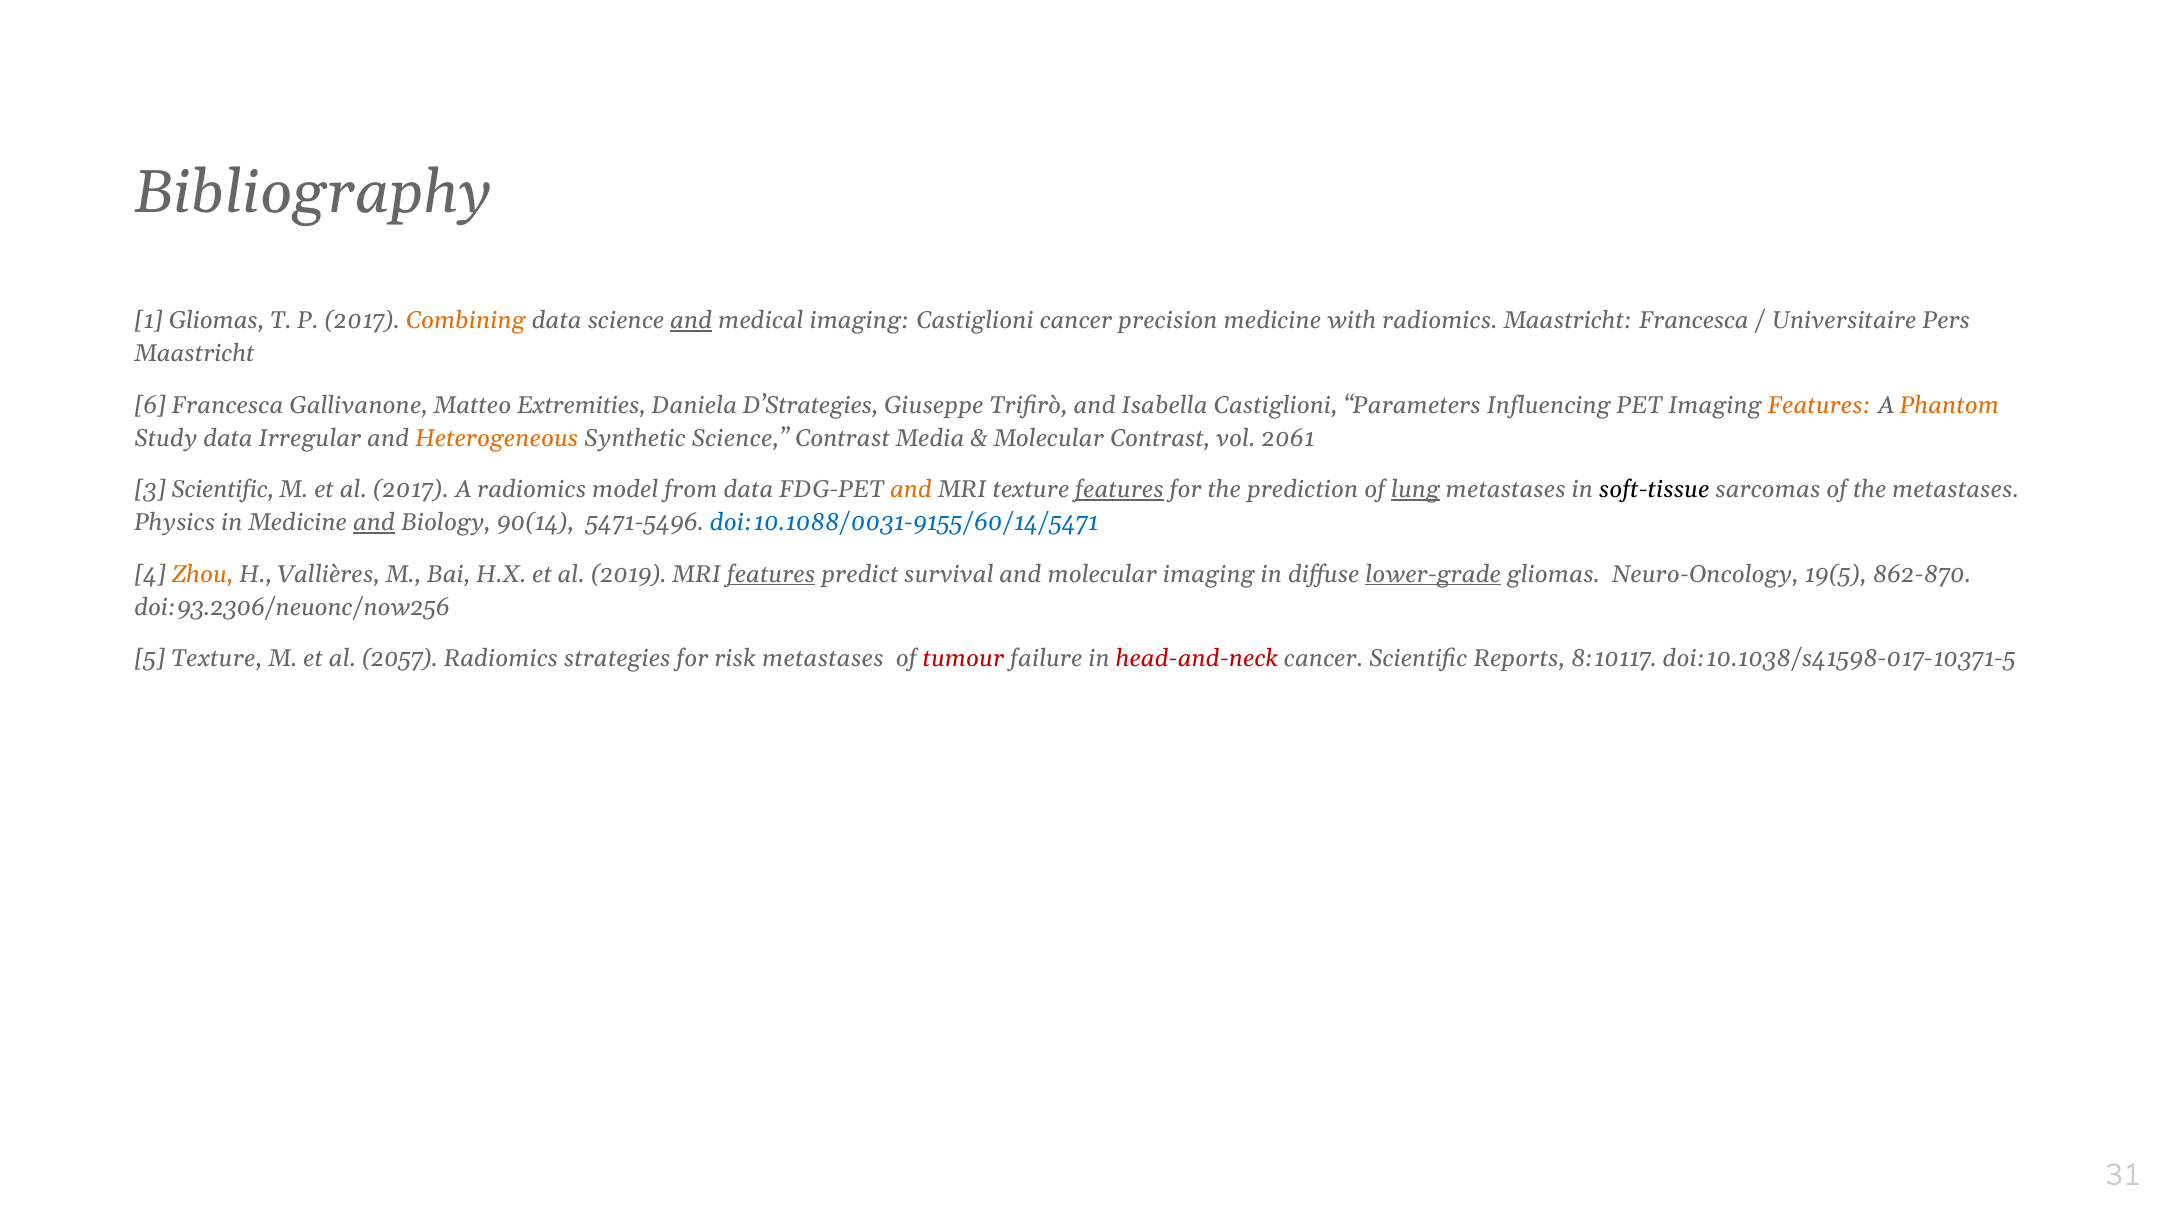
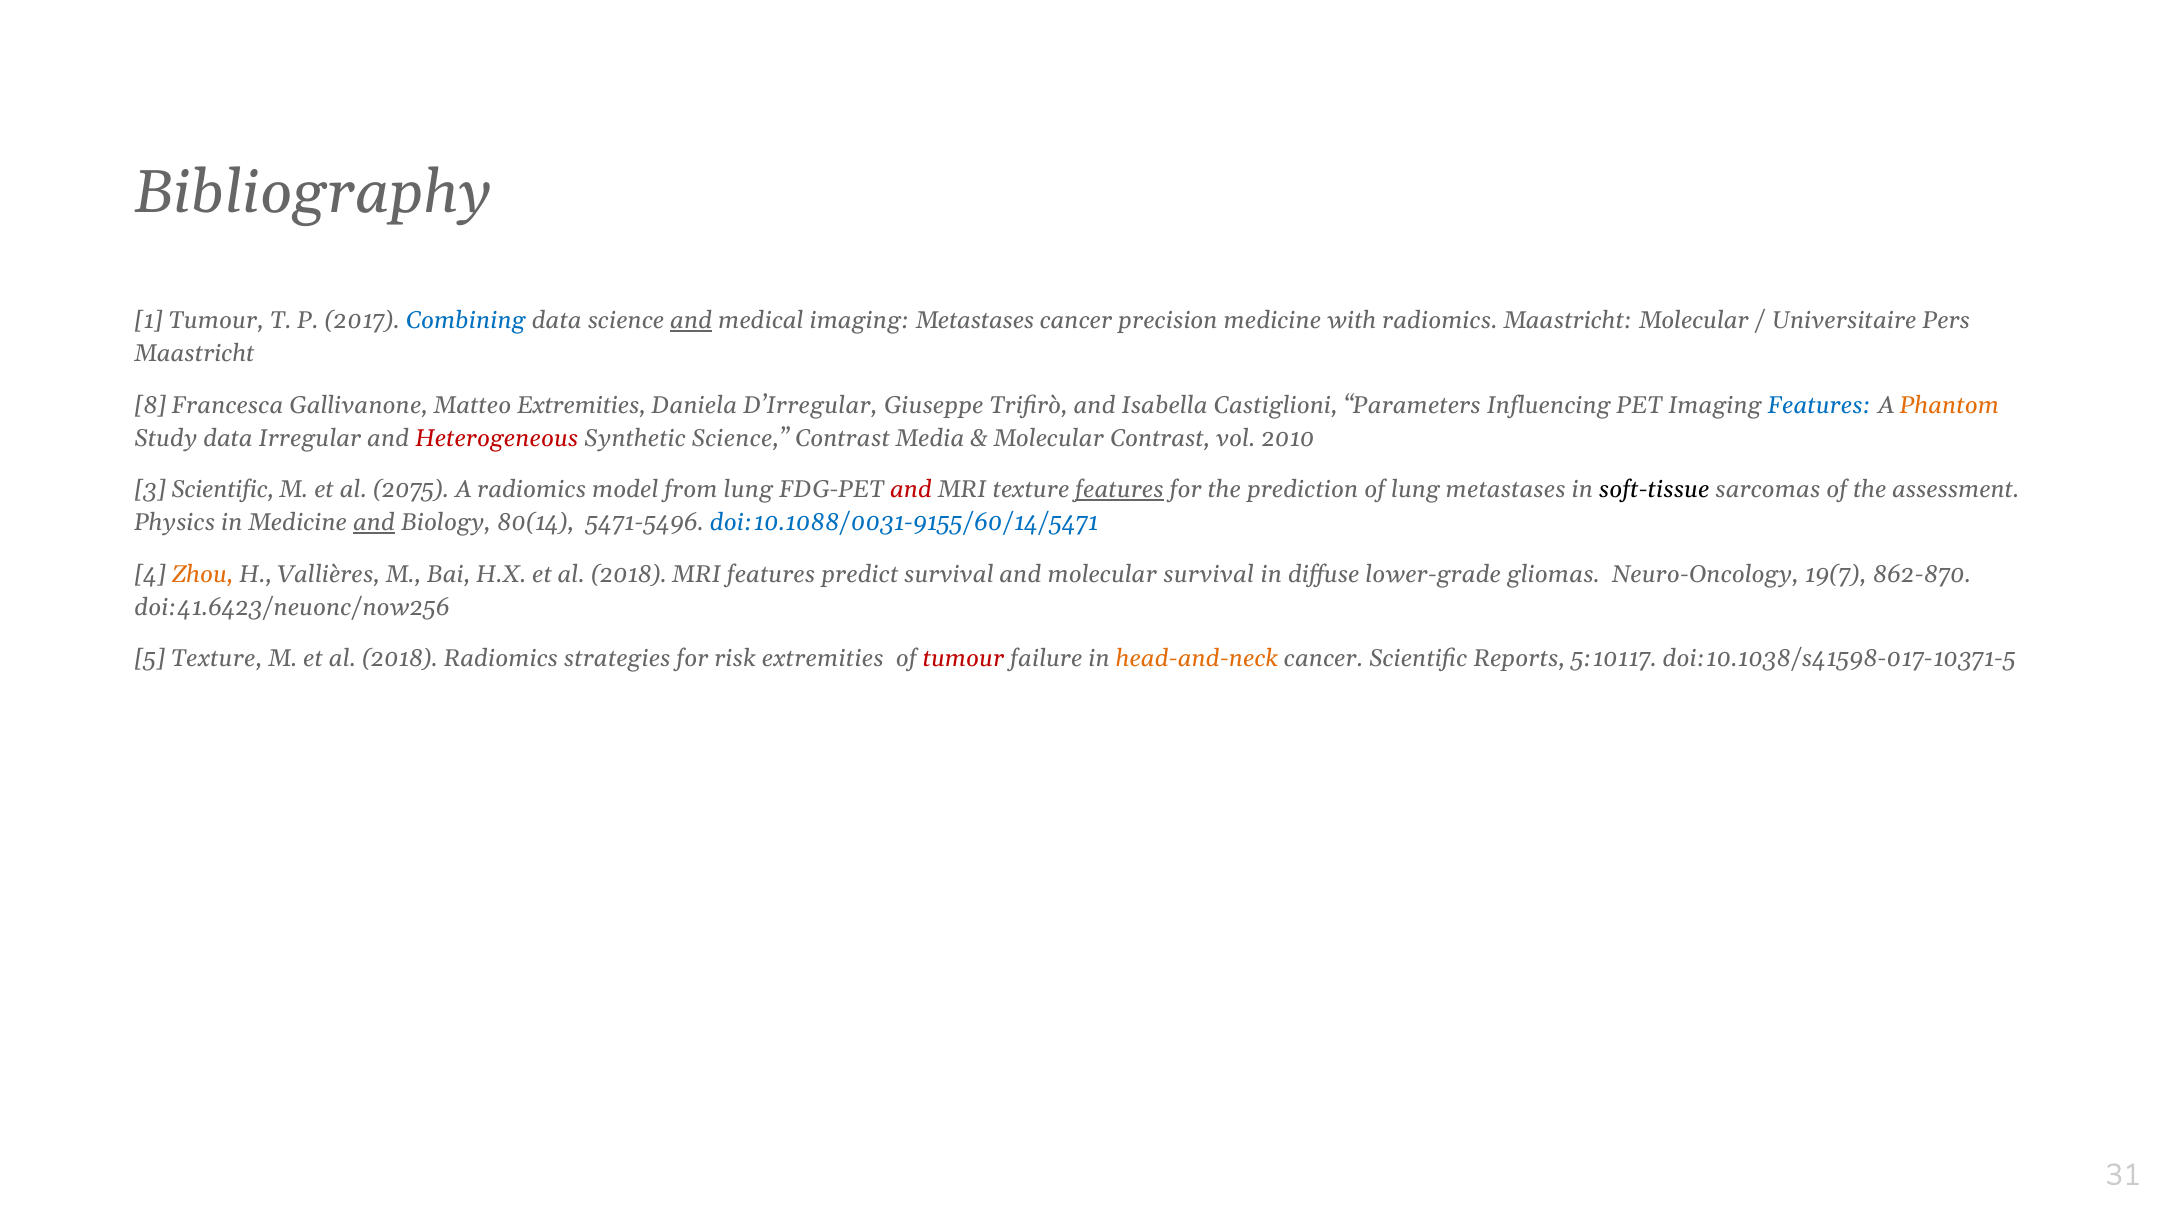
1 Gliomas: Gliomas -> Tumour (216, 321)
Combining colour: orange -> blue (466, 321)
imaging Castiglioni: Castiglioni -> Metastases (975, 321)
Maastricht Francesca: Francesca -> Molecular (1694, 321)
6: 6 -> 8 (150, 405)
D’Strategies: D’Strategies -> D’Irregular (810, 405)
Features colour: orange -> blue (1820, 405)
Heterogeneous colour: orange -> red (497, 438)
2061: 2061 -> 2010 (1288, 438)
al 2017: 2017 -> 2075 (411, 490)
from data: data -> lung (748, 490)
and colour: orange -> red (911, 490)
lung underline: present -> none (1416, 490)
the metastases: metastases -> assessment (1956, 490)
90(14: 90(14 -> 80(14 (535, 523)
H.X et al 2019: 2019 -> 2018 (629, 574)
features underline: present -> none (771, 574)
molecular imaging: imaging -> survival (1209, 574)
lower-grade underline: present -> none (1433, 574)
19(5: 19(5 -> 19(7 (1836, 574)
doi:93.2306/neuonc/now256: doi:93.2306/neuonc/now256 -> doi:41.6423/neuonc/now256 (292, 607)
M et al 2057: 2057 -> 2018 (400, 659)
risk metastases: metastases -> extremities (823, 659)
head-and-neck colour: red -> orange (1197, 659)
8:10117: 8:10117 -> 5:10117 (1614, 659)
